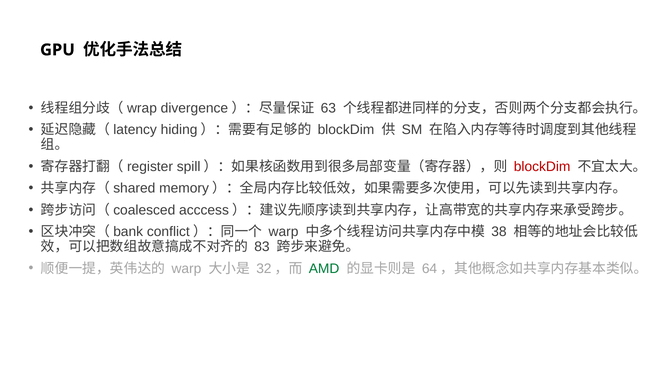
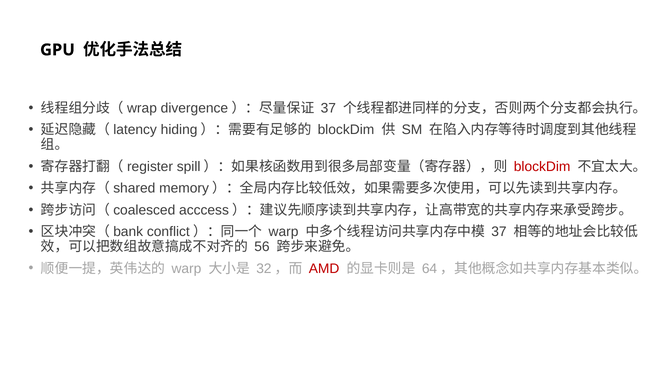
63: 63 -> 37 (328, 108)
38: 38 -> 37 (499, 232)
83: 83 -> 56 (262, 247)
AMD colour: green -> red (324, 268)
